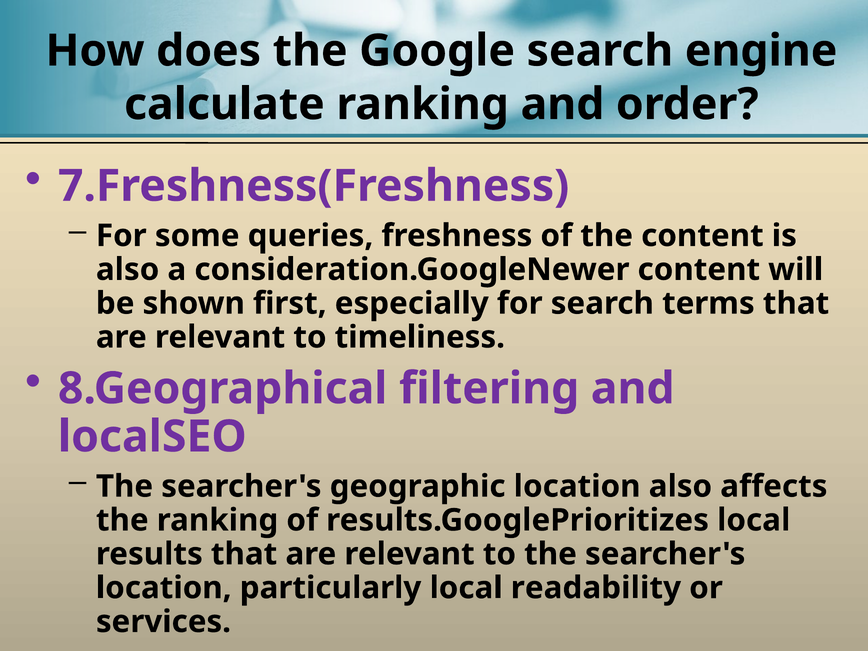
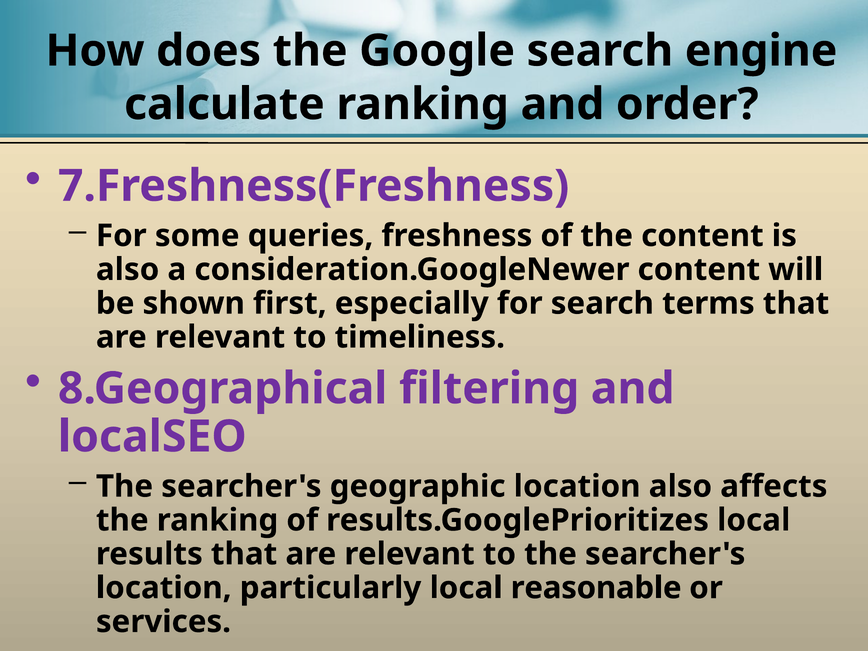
readability: readability -> reasonable (596, 588)
